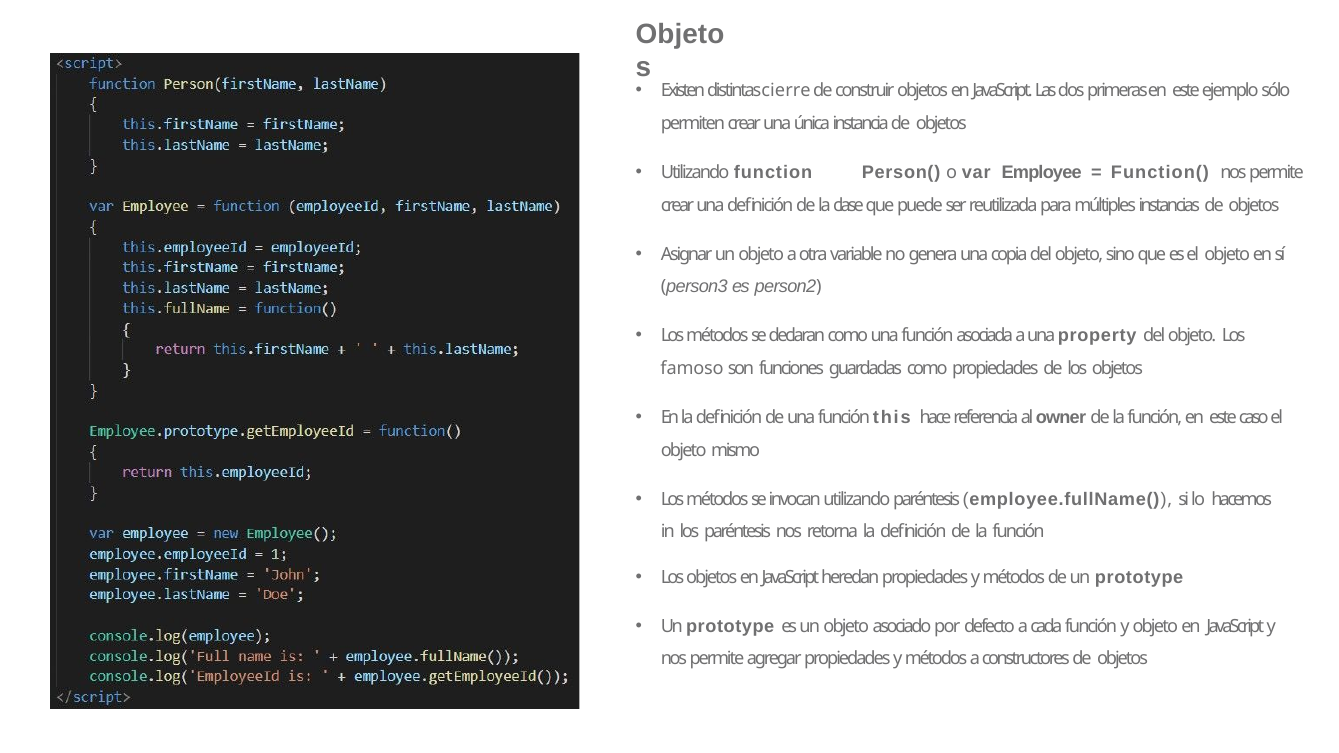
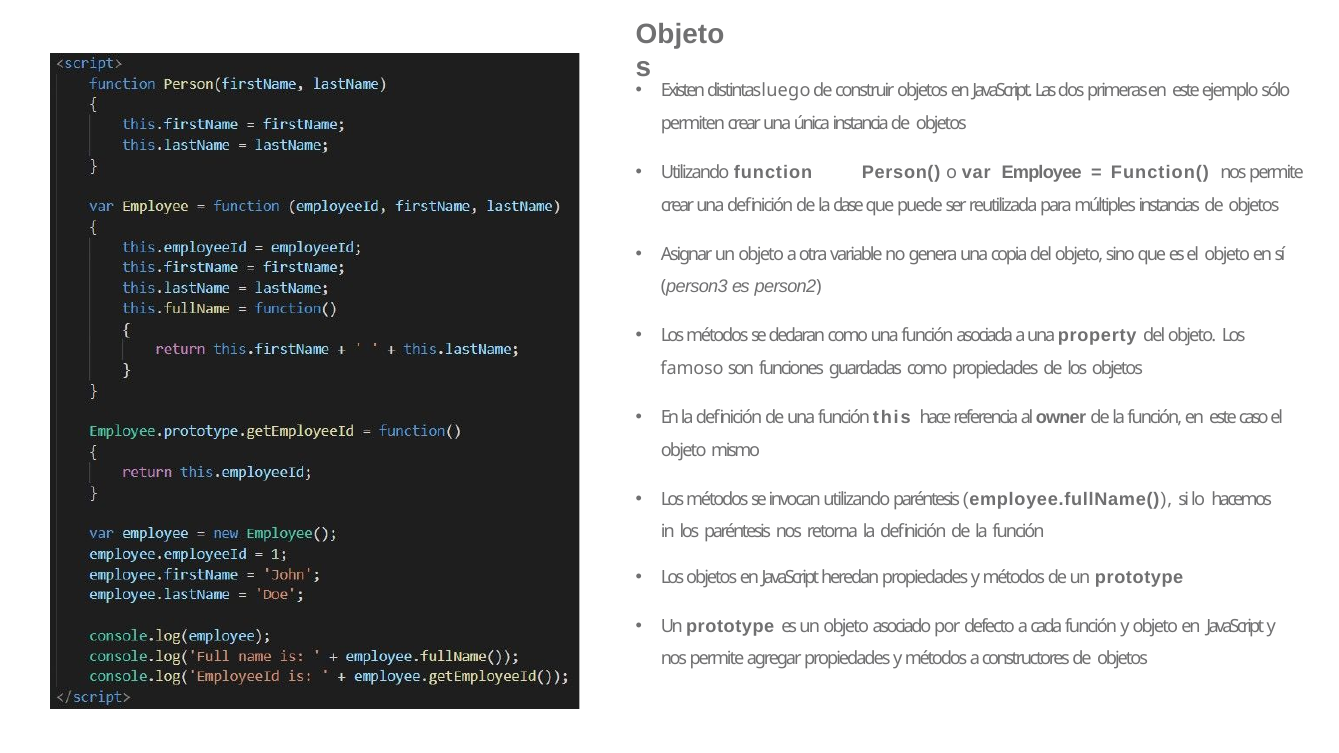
cierre: cierre -> luego (786, 91)
